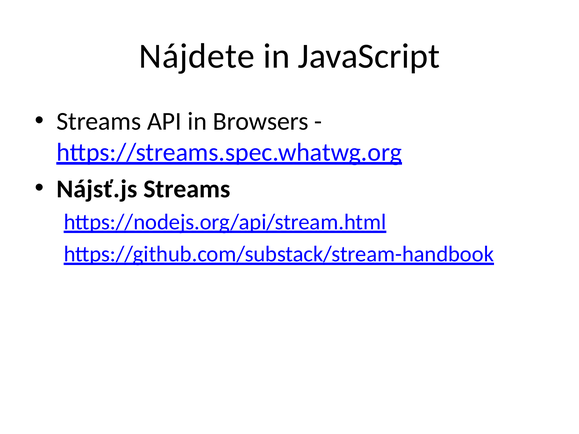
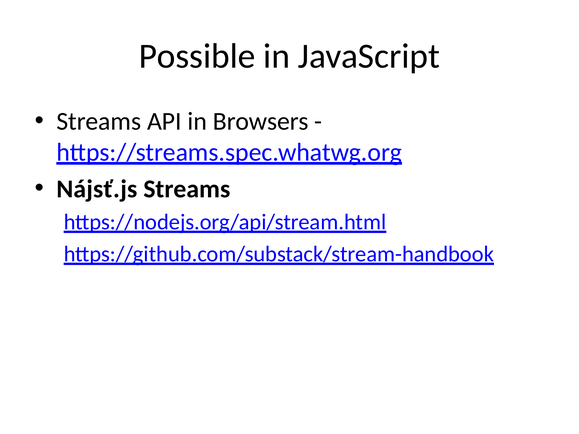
Nájdete: Nájdete -> Possible (197, 56)
